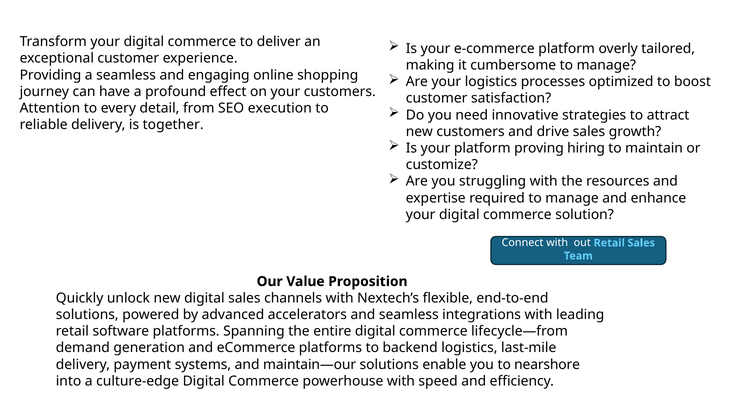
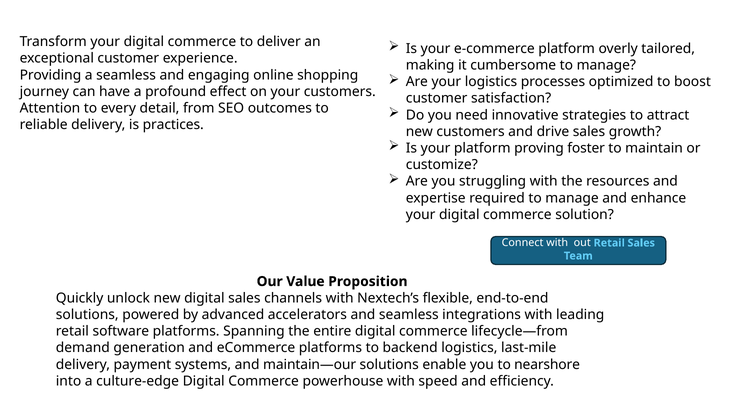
execution: execution -> outcomes (280, 108)
together: together -> practices (173, 125)
hiring: hiring -> foster (586, 148)
